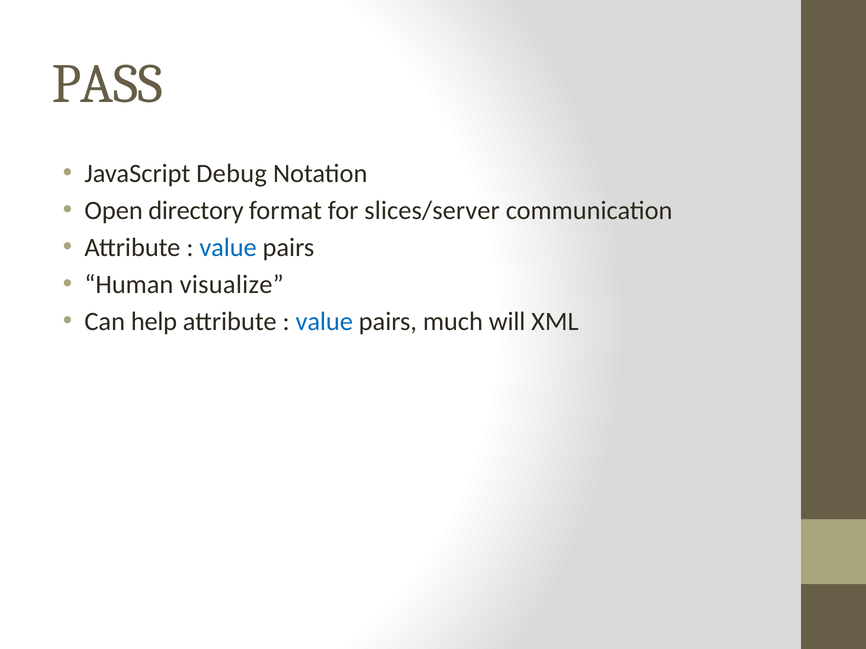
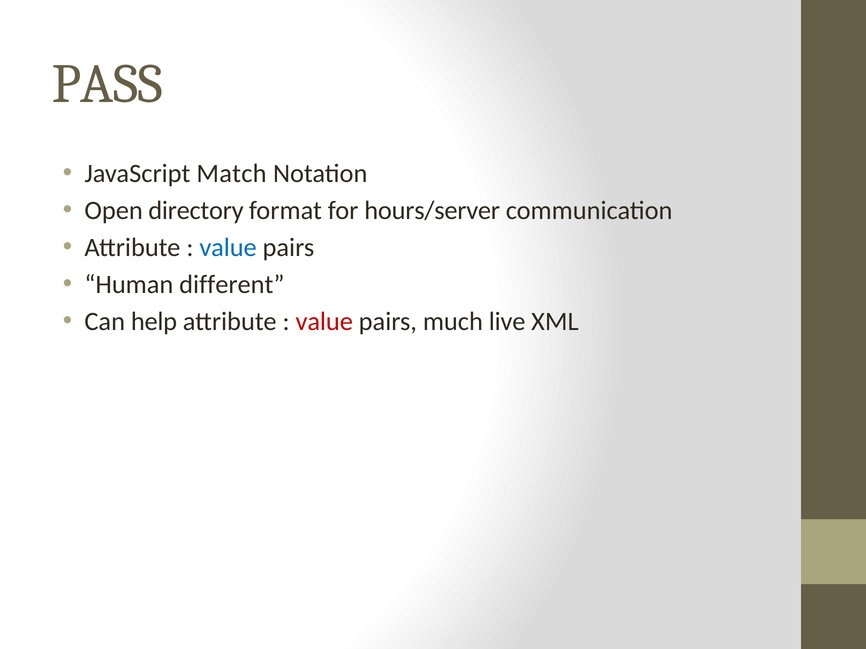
Debug: Debug -> Match (232, 174)
slices/server: slices/server -> hours/server (432, 211)
visualize: visualize -> different (232, 285)
value colour: blue -> red (324, 322)
will: will -> live (507, 322)
